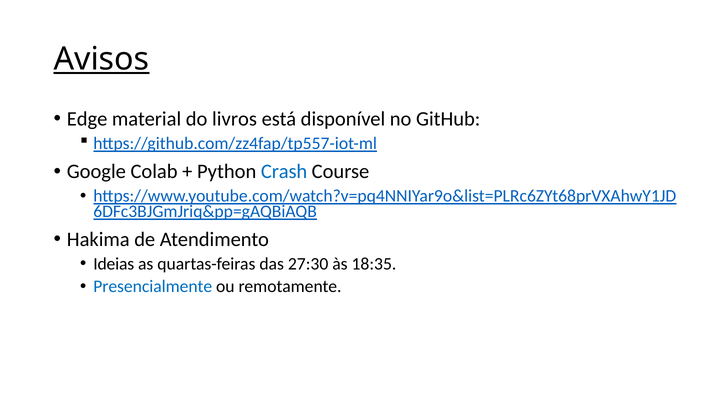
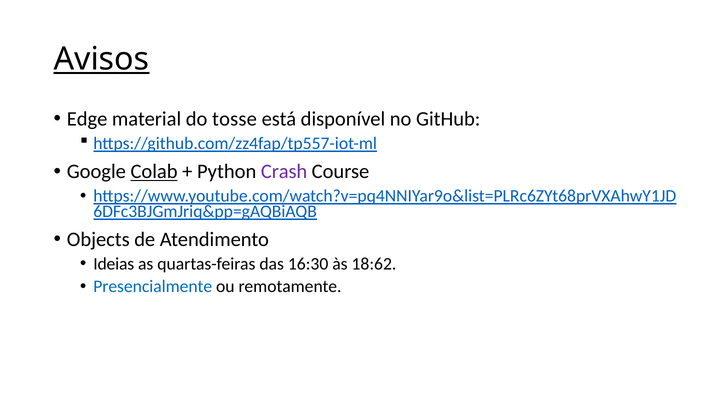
livros: livros -> tosse (234, 119)
Colab underline: none -> present (154, 172)
Crash colour: blue -> purple (284, 172)
Hakima: Hakima -> Objects (98, 240)
27:30: 27:30 -> 16:30 (308, 264)
18:35: 18:35 -> 18:62 (374, 264)
